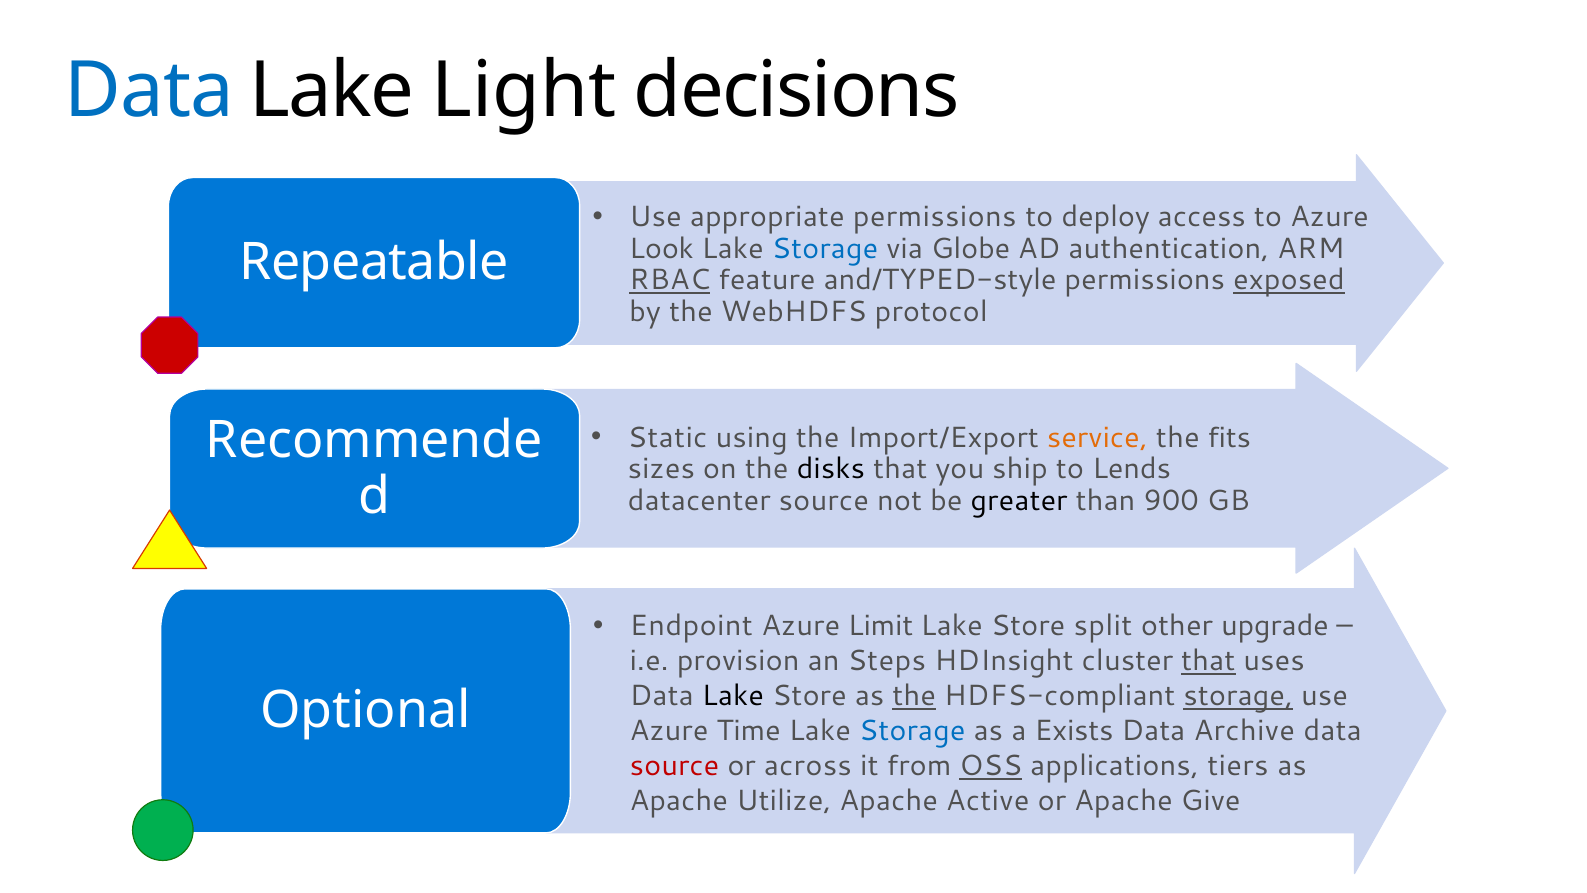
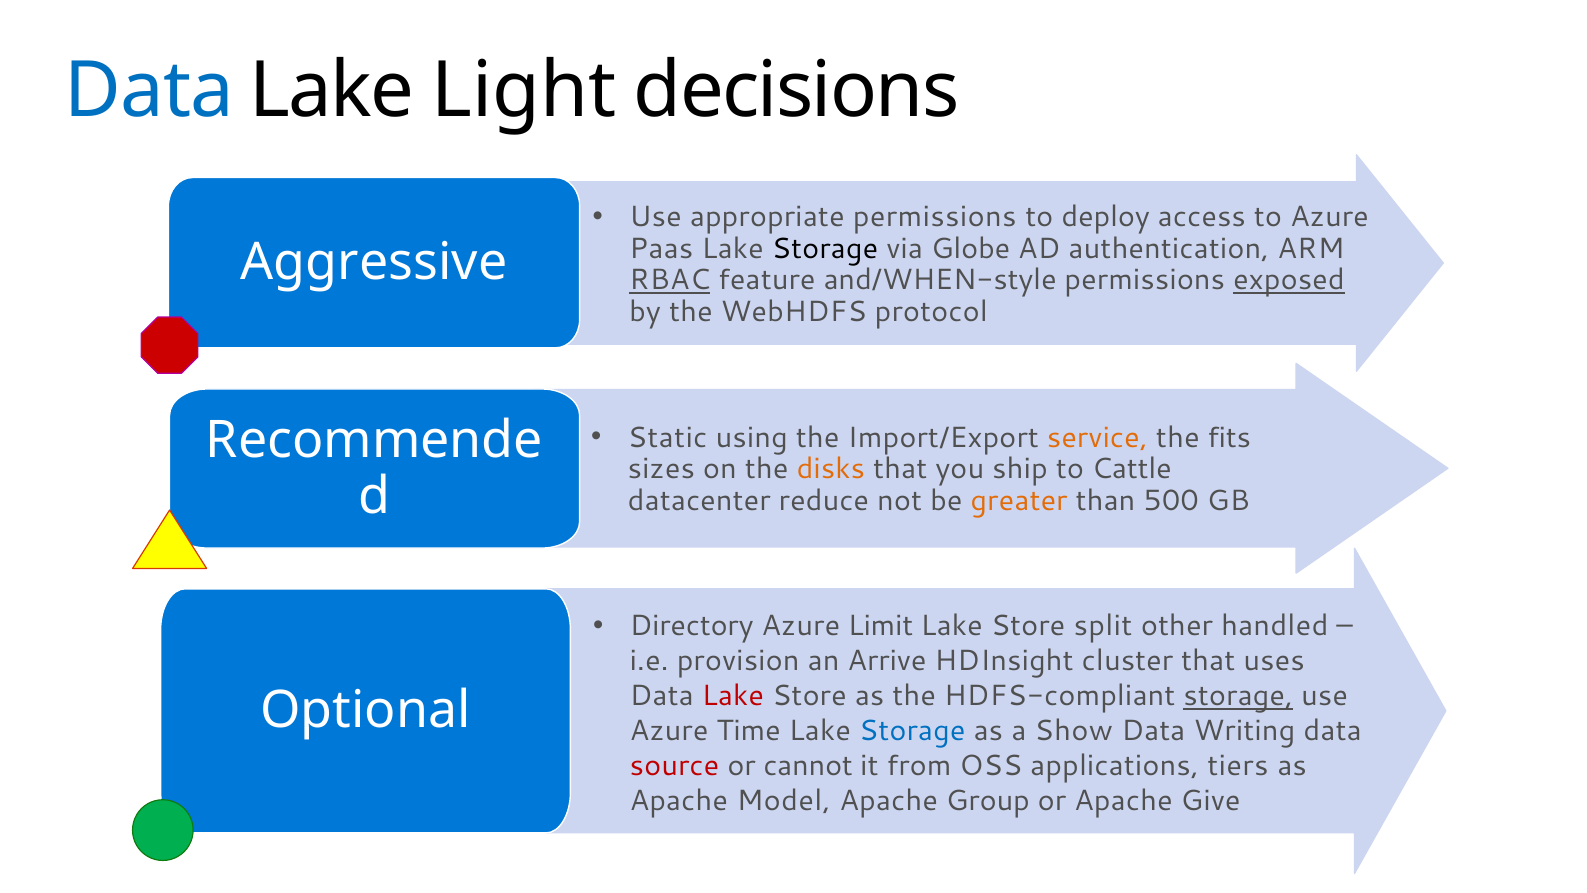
Look: Look -> Paas (661, 249)
Storage colour: blue -> black (825, 249)
Repeatable: Repeatable -> Aggressive (374, 262)
and/TYPED-style: and/TYPED-style -> and/WHEN-style (940, 280)
disks colour: black -> orange (831, 469)
Lends: Lends -> Cattle (1132, 469)
datacenter source: source -> reduce (824, 500)
greater colour: black -> orange (1019, 500)
900: 900 -> 500 (1171, 500)
Endpoint: Endpoint -> Directory (692, 626)
upgrade: upgrade -> handled (1275, 626)
Steps: Steps -> Arrive (887, 661)
that underline: present -> none (1208, 661)
Lake colour: black -> red (733, 696)
the underline: present -> none (914, 696)
Exists: Exists -> Show (1074, 731)
Archive: Archive -> Writing (1244, 731)
across: across -> cannot (808, 766)
OSS underline: present -> none (991, 766)
Utilize: Utilize -> Model (784, 801)
Active: Active -> Group (988, 801)
